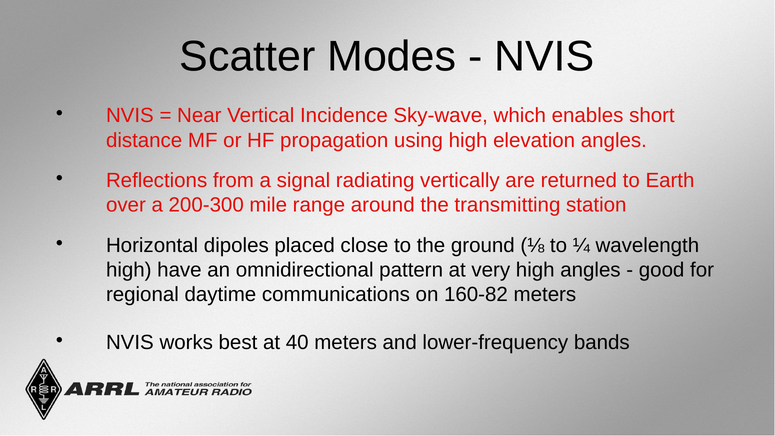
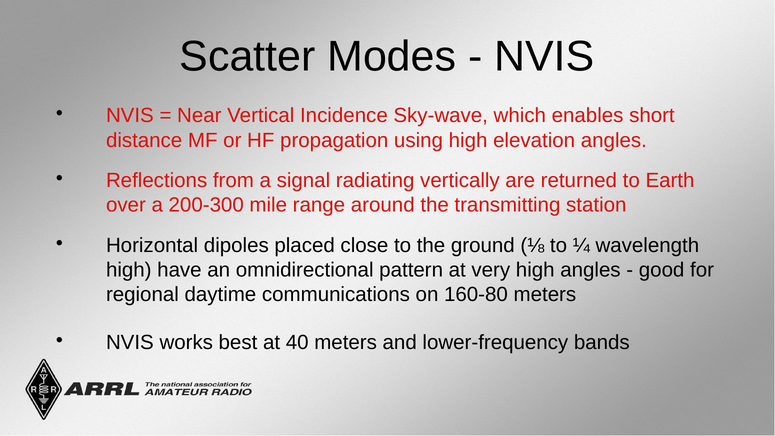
160-82: 160-82 -> 160-80 (476, 294)
